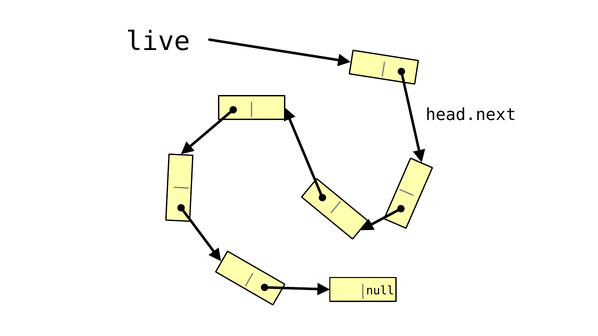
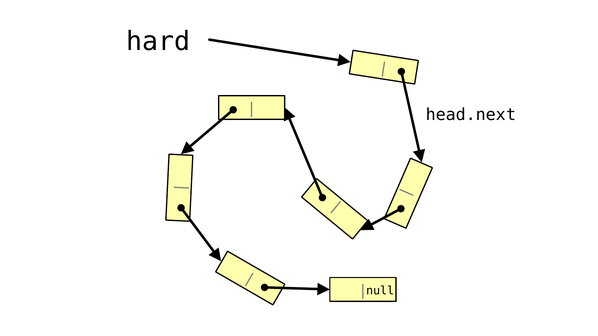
live: live -> hard (158, 41)
